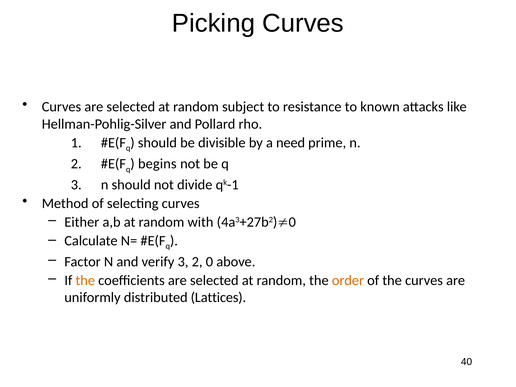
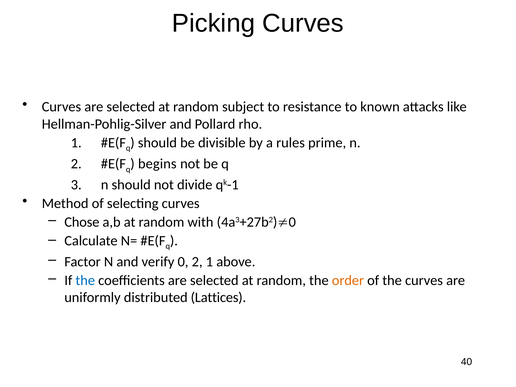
need: need -> rules (291, 143)
Either: Either -> Chose (82, 222)
verify 3: 3 -> 0 (183, 262)
2 0: 0 -> 1 (209, 262)
the colour: orange -> blue (85, 280)
